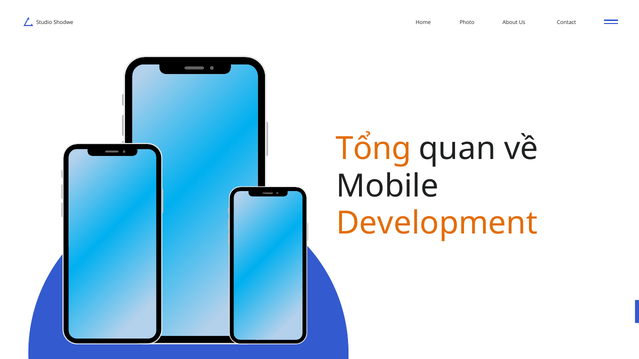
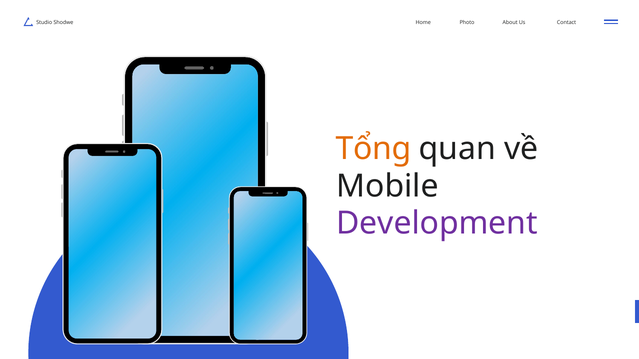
Development colour: orange -> purple (437, 224)
